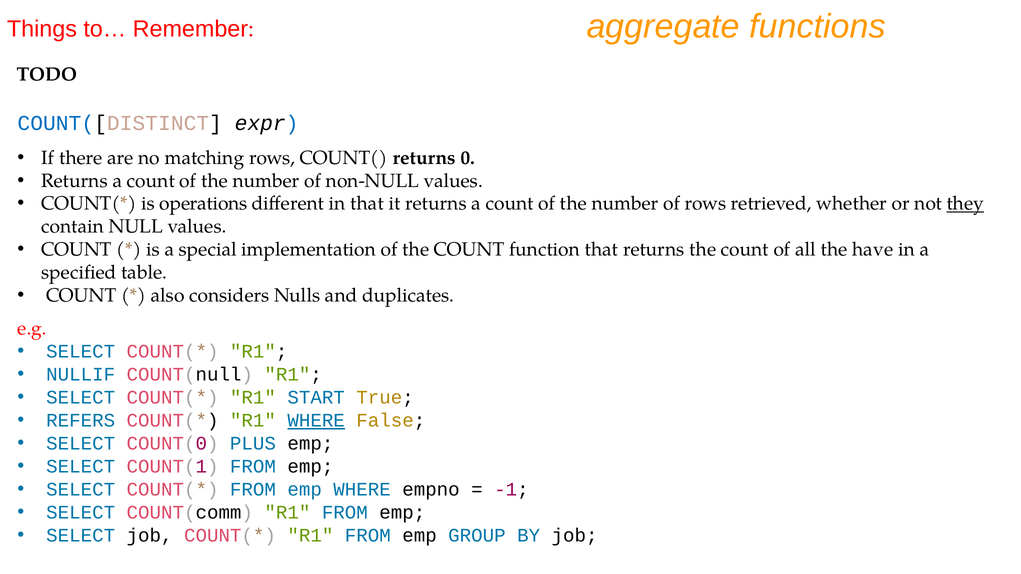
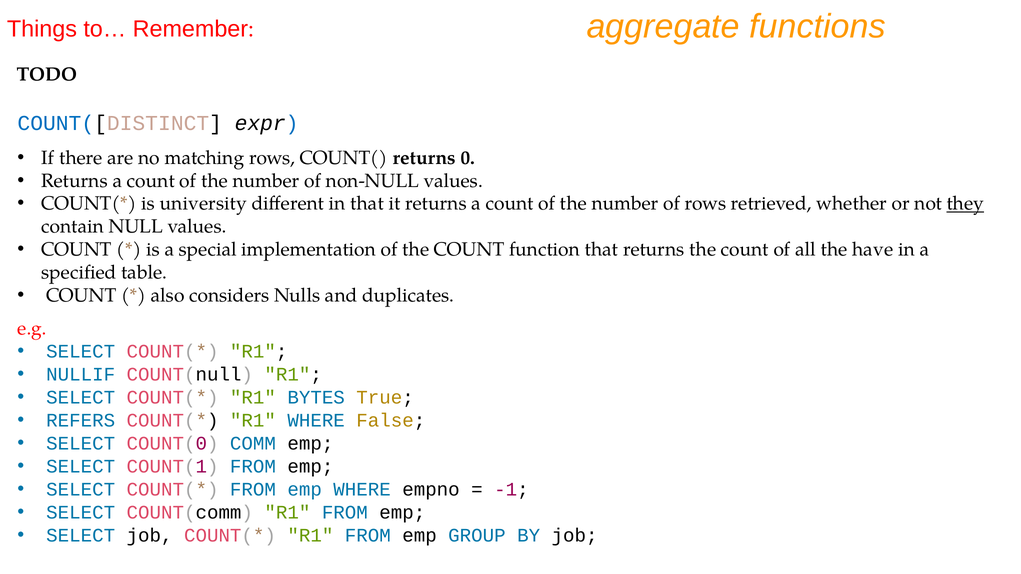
operations: operations -> university (203, 204)
START: START -> BYTES (316, 398)
WHERE underline: present -> none (316, 421)
PLUS: PLUS -> COMM (253, 444)
